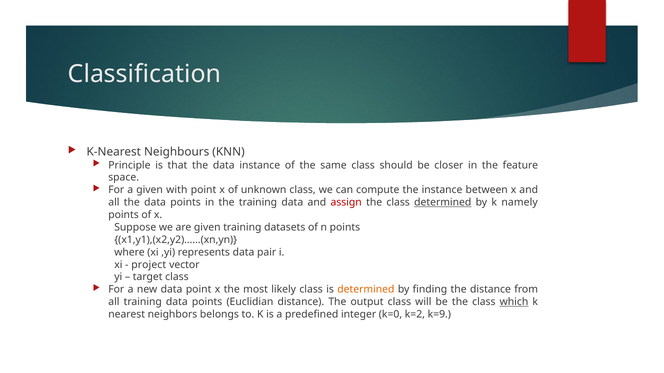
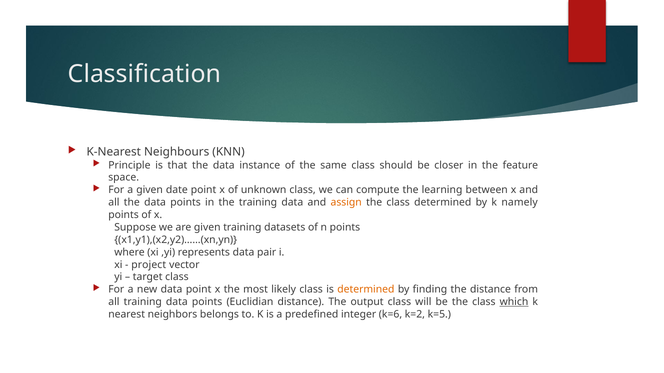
with: with -> date (177, 190)
the instance: instance -> learning (442, 190)
assign colour: red -> orange (346, 203)
determined underline: present -> none (443, 203)
k=0: k=0 -> k=6 (391, 315)
k=9: k=9 -> k=5 (439, 315)
